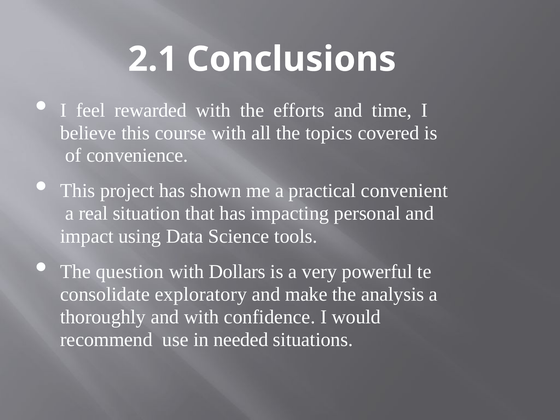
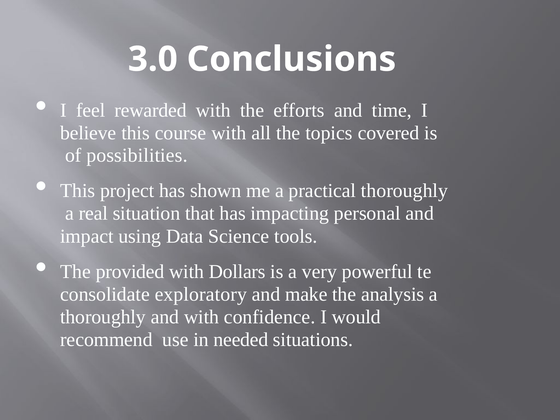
2.1: 2.1 -> 3.0 (153, 59)
convenience: convenience -> possibilities (137, 155)
practical convenient: convenient -> thoroughly (405, 191)
question: question -> provided (130, 272)
